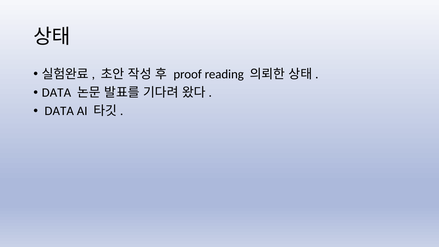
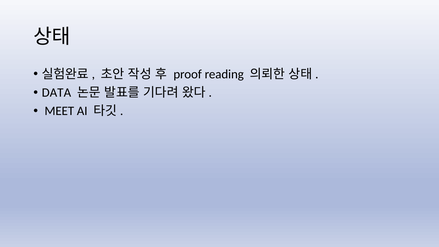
DATA: DATA -> MEET (59, 111)
